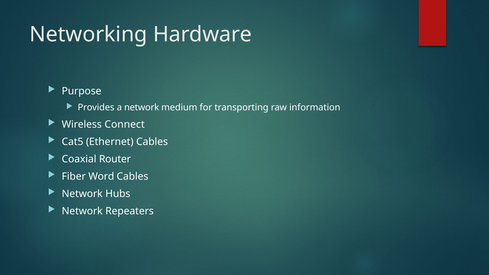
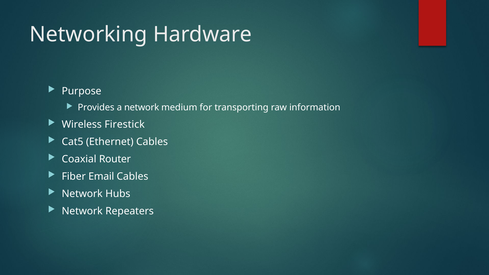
Connect: Connect -> Firestick (125, 124)
Word: Word -> Email (101, 176)
